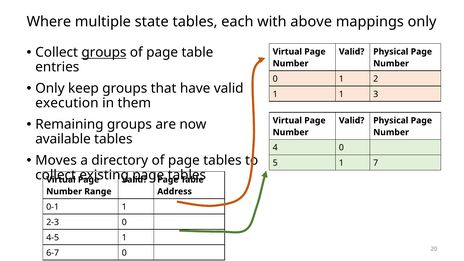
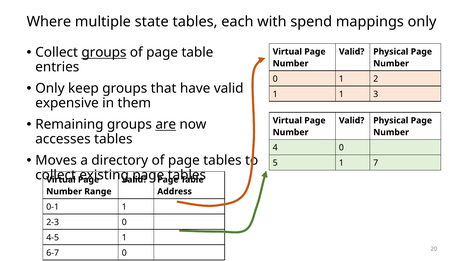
above: above -> spend (311, 22)
execution: execution -> expensive (67, 103)
are underline: none -> present (166, 124)
available: available -> accesses (63, 139)
